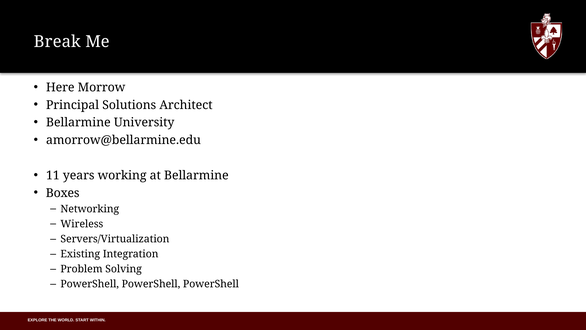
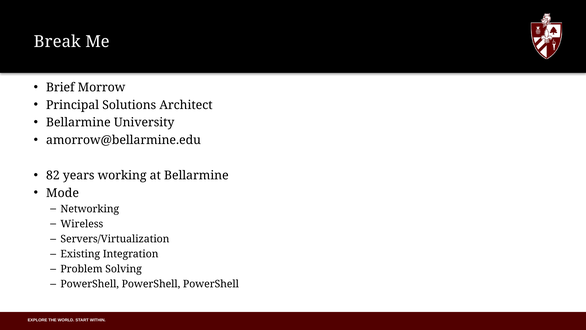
Here: Here -> Brief (60, 87)
11: 11 -> 82 (53, 175)
Boxes: Boxes -> Mode (63, 193)
